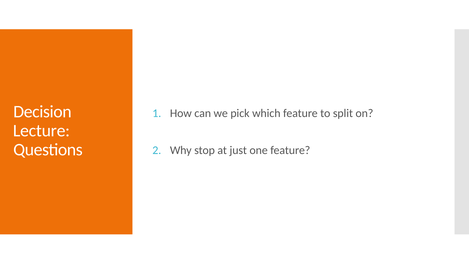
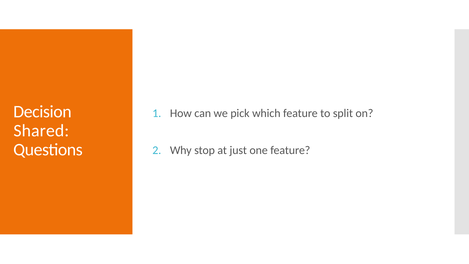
Lecture: Lecture -> Shared (41, 131)
